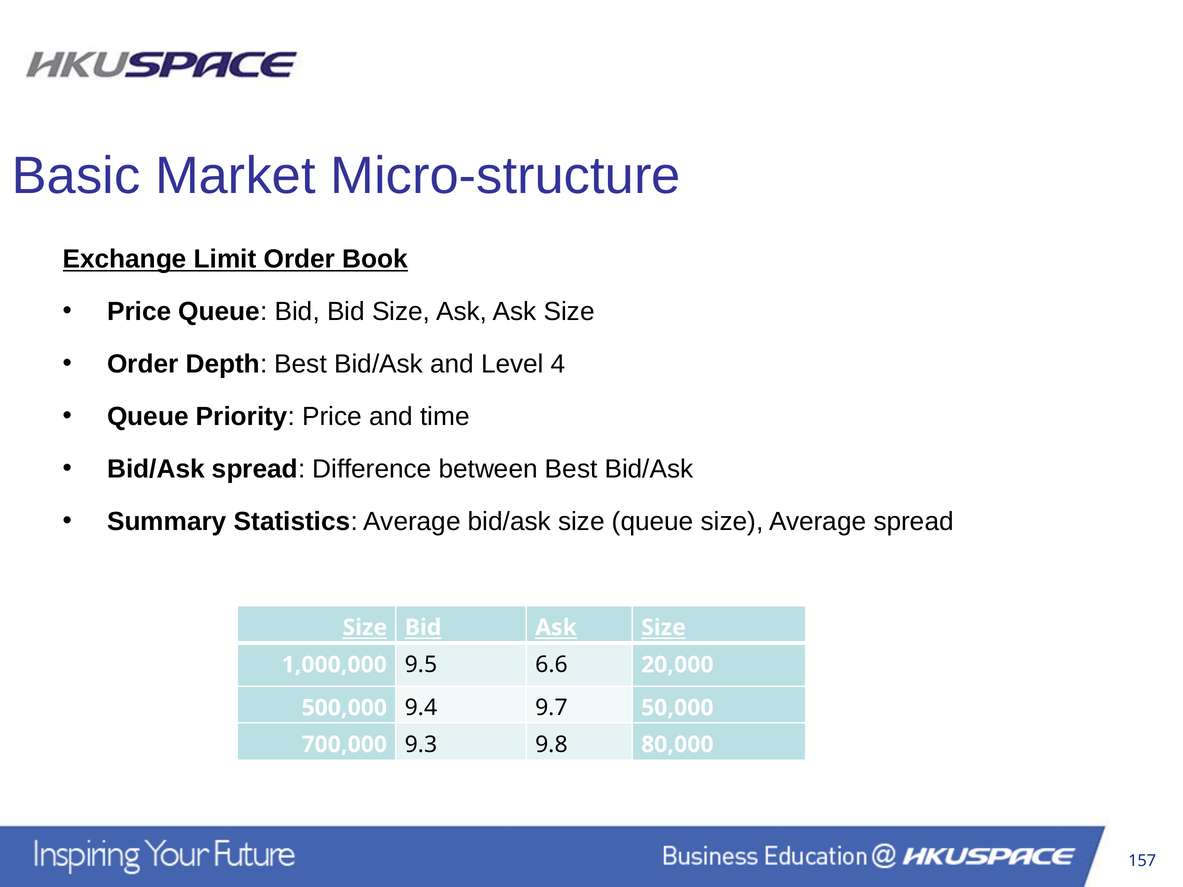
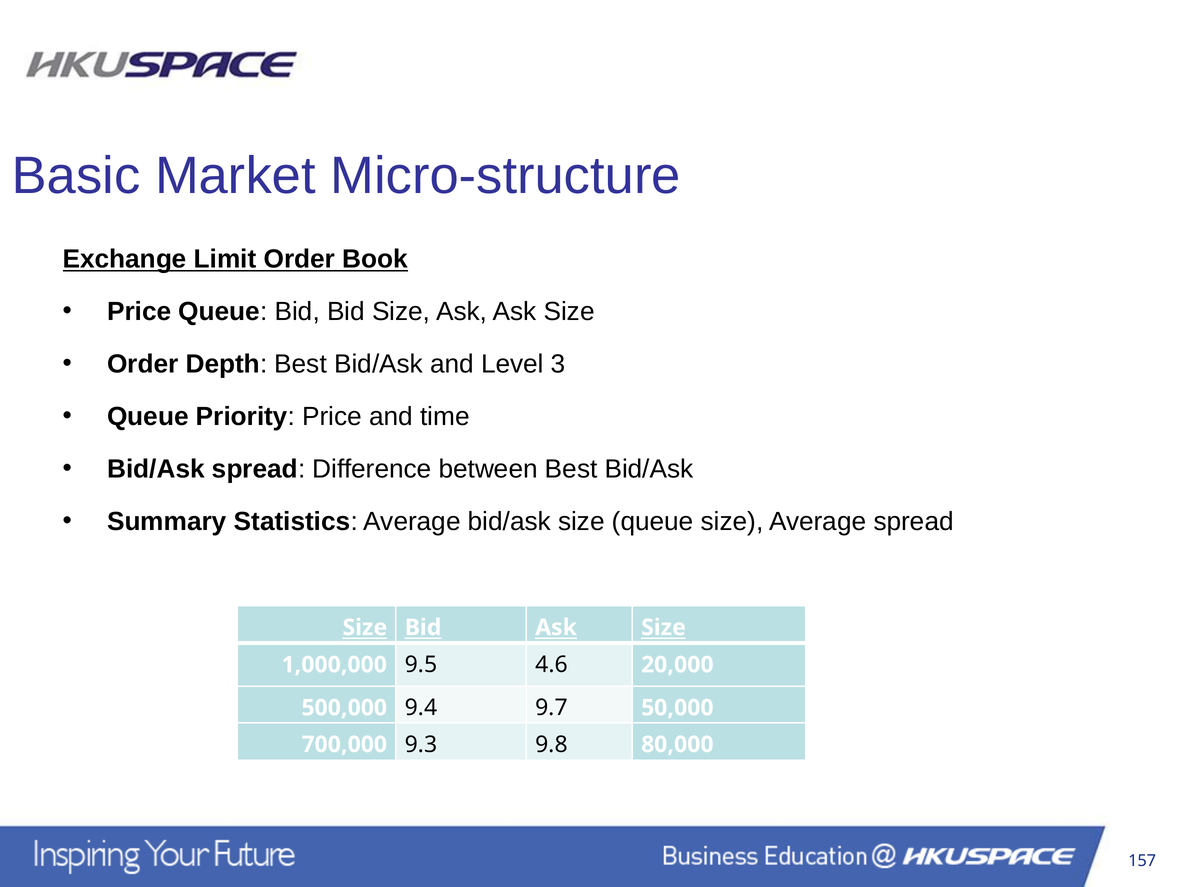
4: 4 -> 3 (558, 364)
6.6: 6.6 -> 4.6 (551, 665)
